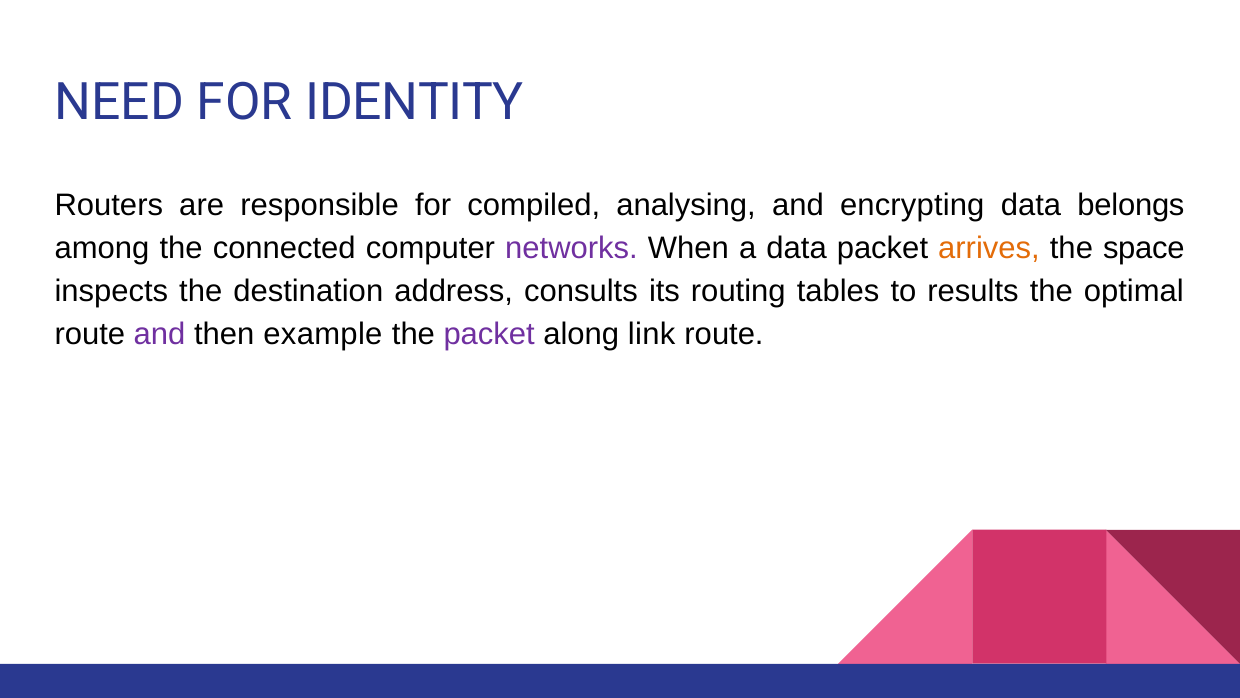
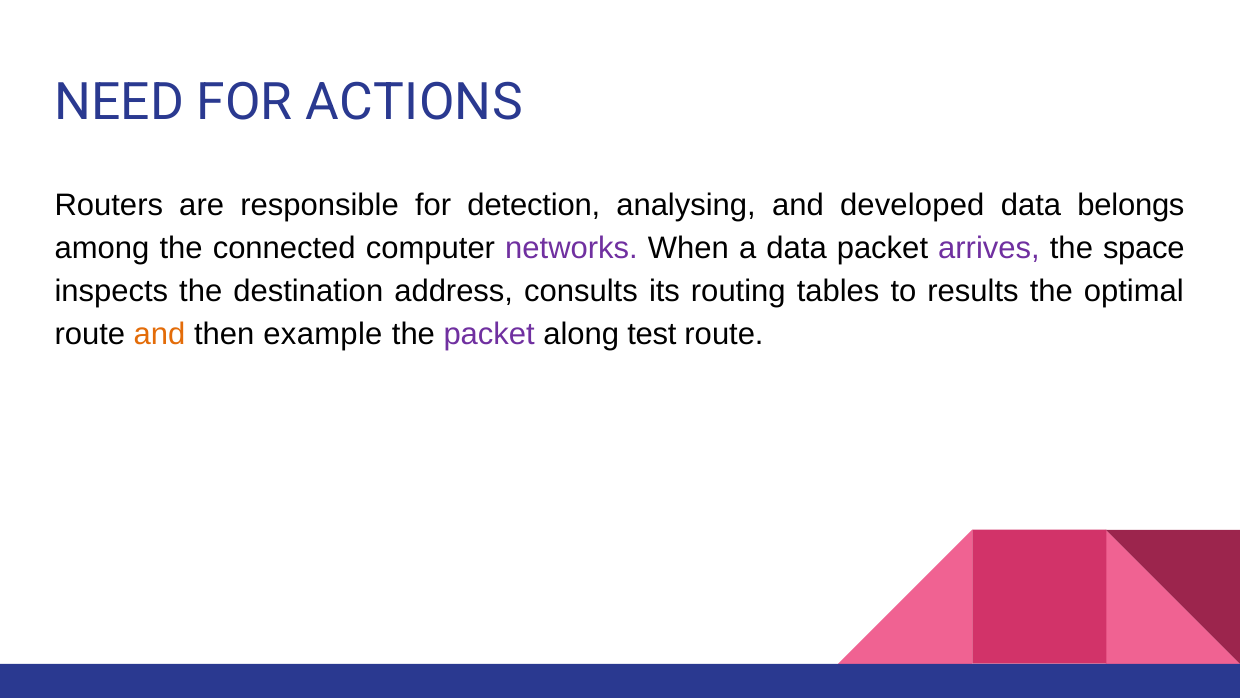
IDENTITY: IDENTITY -> ACTIONS (414, 103)
compiled: compiled -> detection (534, 206)
encrypting: encrypting -> developed (912, 206)
arrives colour: orange -> purple (989, 248)
and colour: purple -> orange (160, 334)
link: link -> test (652, 334)
